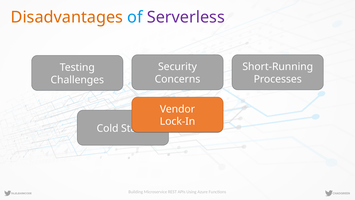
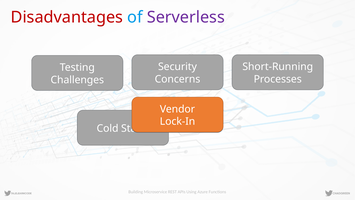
Disadvantages colour: orange -> red (67, 17)
